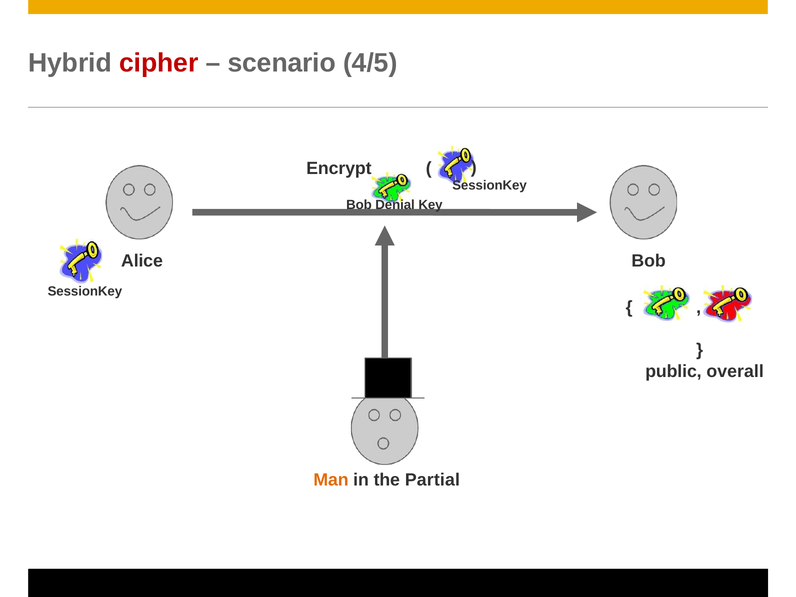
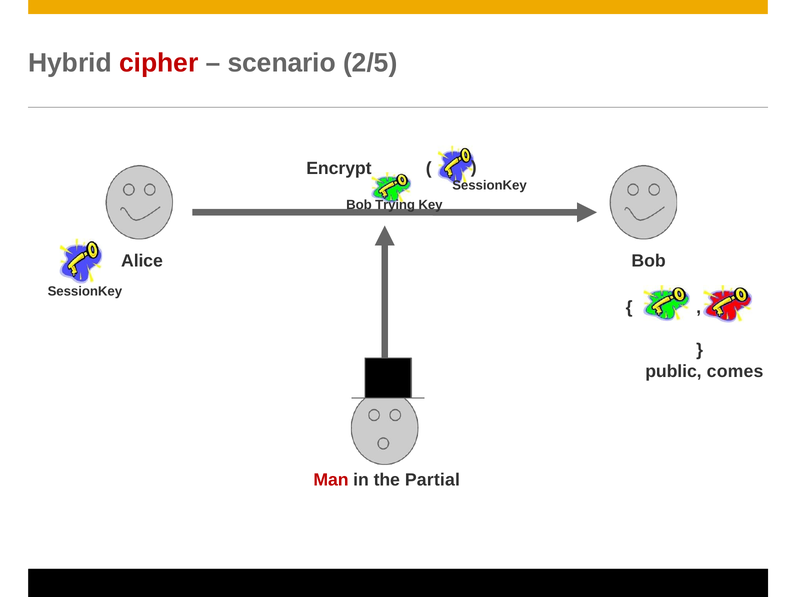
4/5: 4/5 -> 2/5 (370, 63)
Denial: Denial -> Trying (395, 205)
overall: overall -> comes (735, 371)
Man colour: orange -> red (331, 480)
